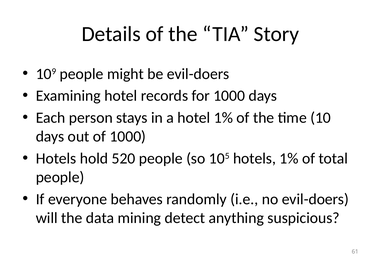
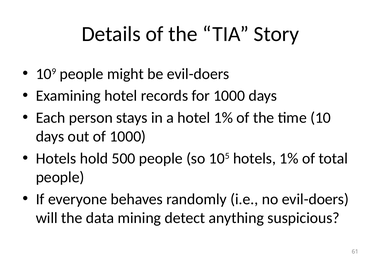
520: 520 -> 500 (123, 158)
